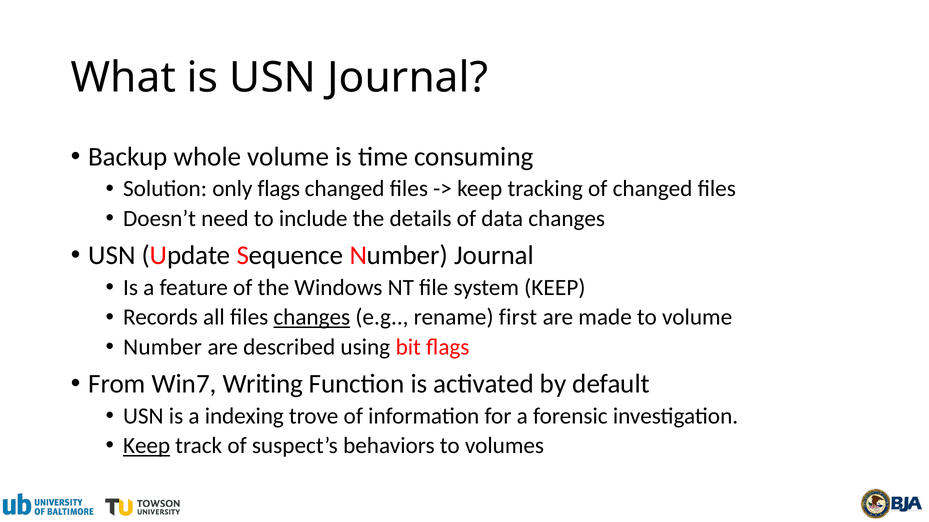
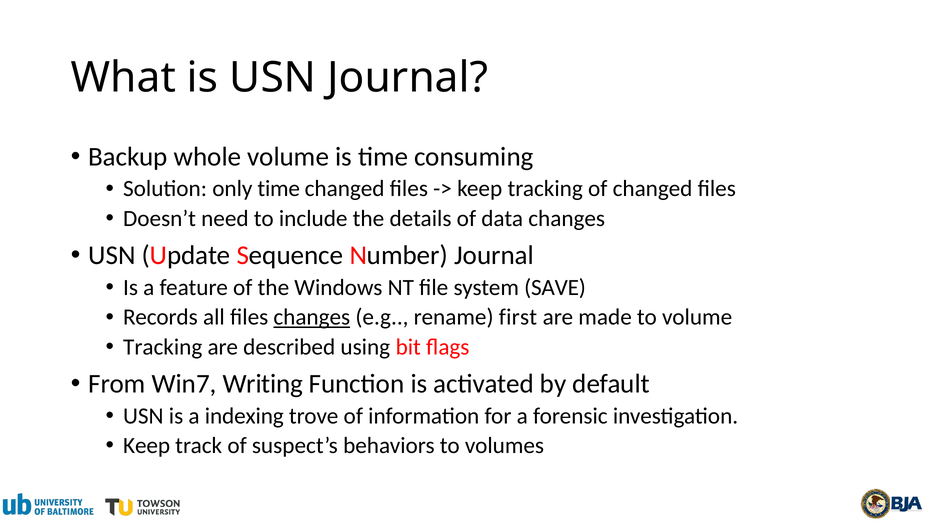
only flags: flags -> time (279, 189)
system KEEP: KEEP -> SAVE (555, 288)
Number: Number -> Tracking (163, 348)
Keep underline: present -> none (147, 446)
